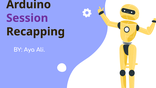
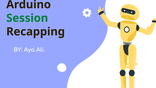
Session colour: purple -> green (27, 18)
